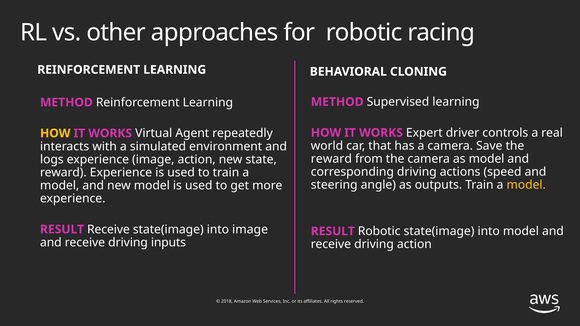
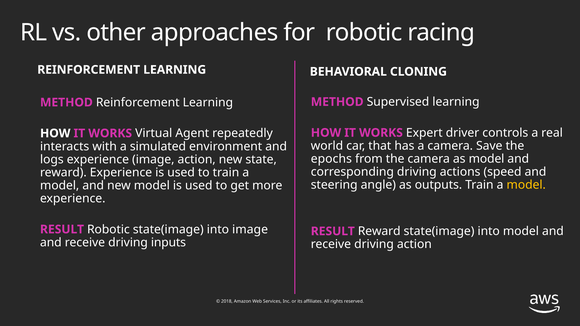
HOW colour: yellow -> white (55, 133)
reward: reward -> epochs (331, 159)
RESULT Receive: Receive -> Robotic (108, 230)
RESULT Robotic: Robotic -> Reward (379, 231)
